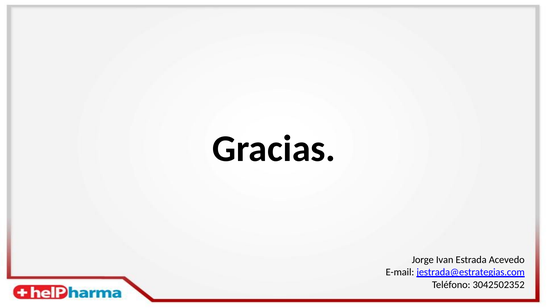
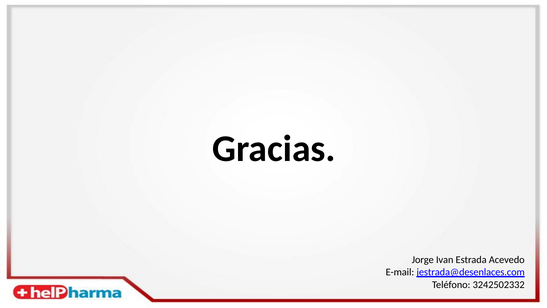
jestrada@estrategias.com: jestrada@estrategias.com -> jestrada@desenlaces.com (471, 272)
3042502352: 3042502352 -> 3242502332 (499, 284)
